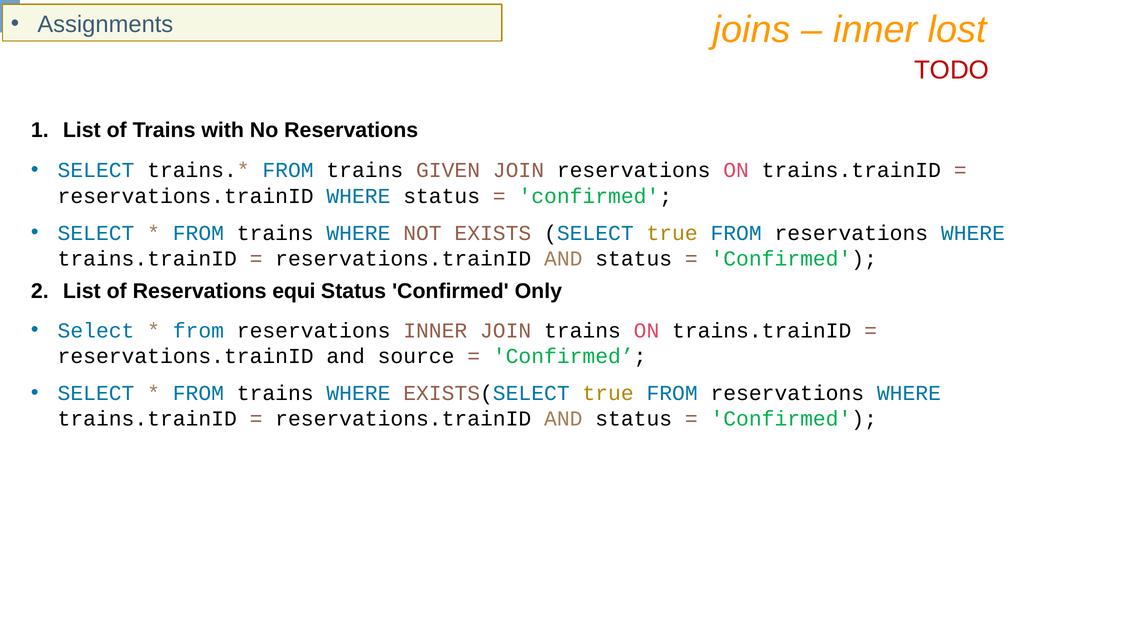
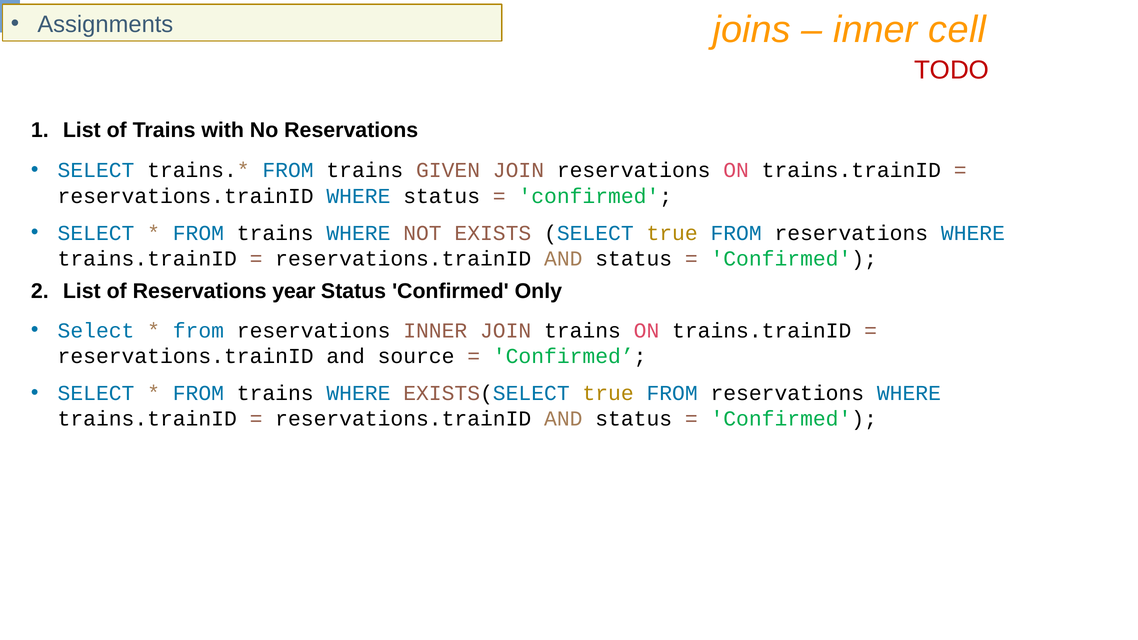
lost: lost -> cell (957, 30)
equi: equi -> year (294, 291)
